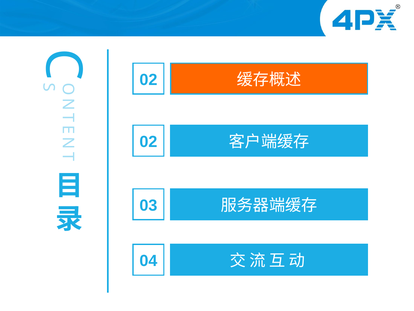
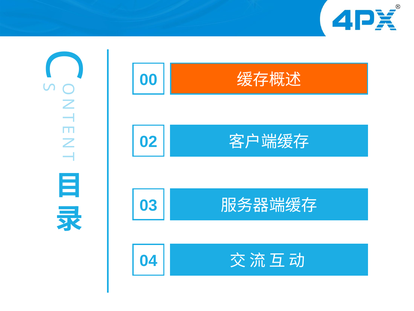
02: 02 -> 00 (148, 80)
